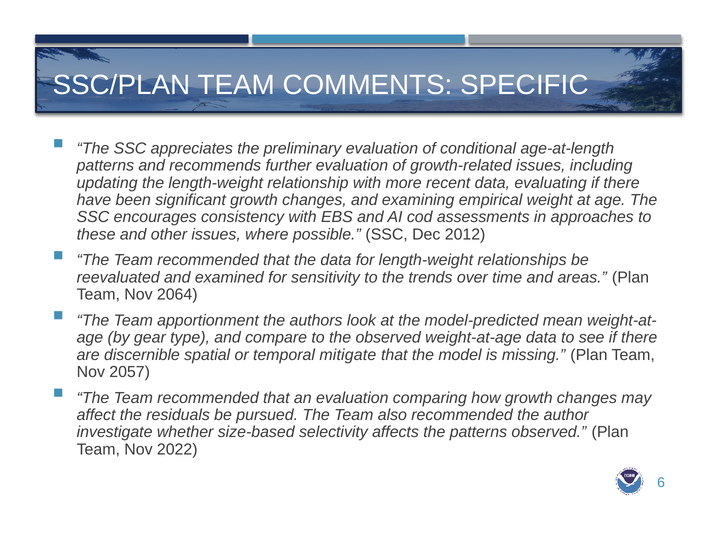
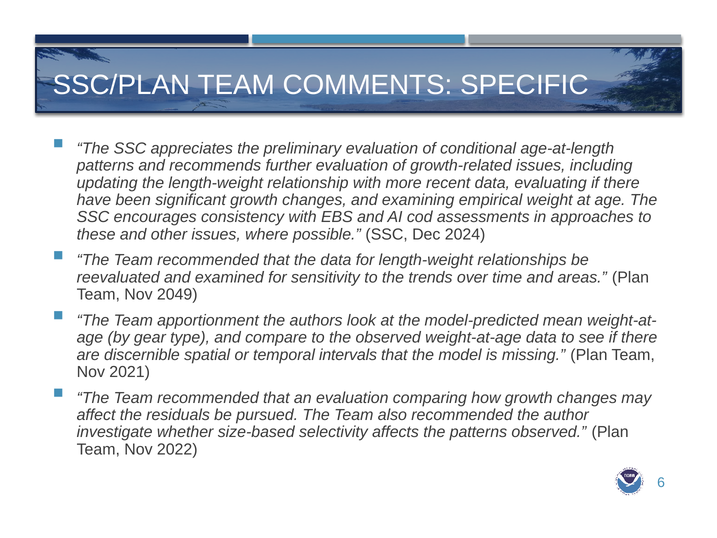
2012: 2012 -> 2024 (465, 234)
2064: 2064 -> 2049 (177, 294)
mitigate: mitigate -> intervals (348, 355)
2057: 2057 -> 2021 (130, 372)
